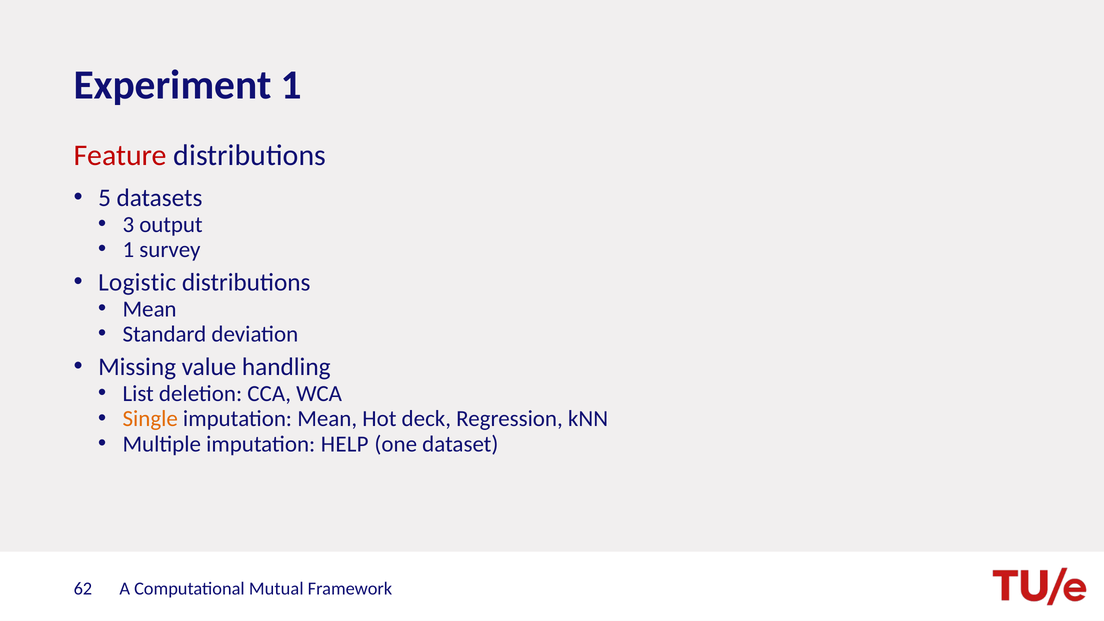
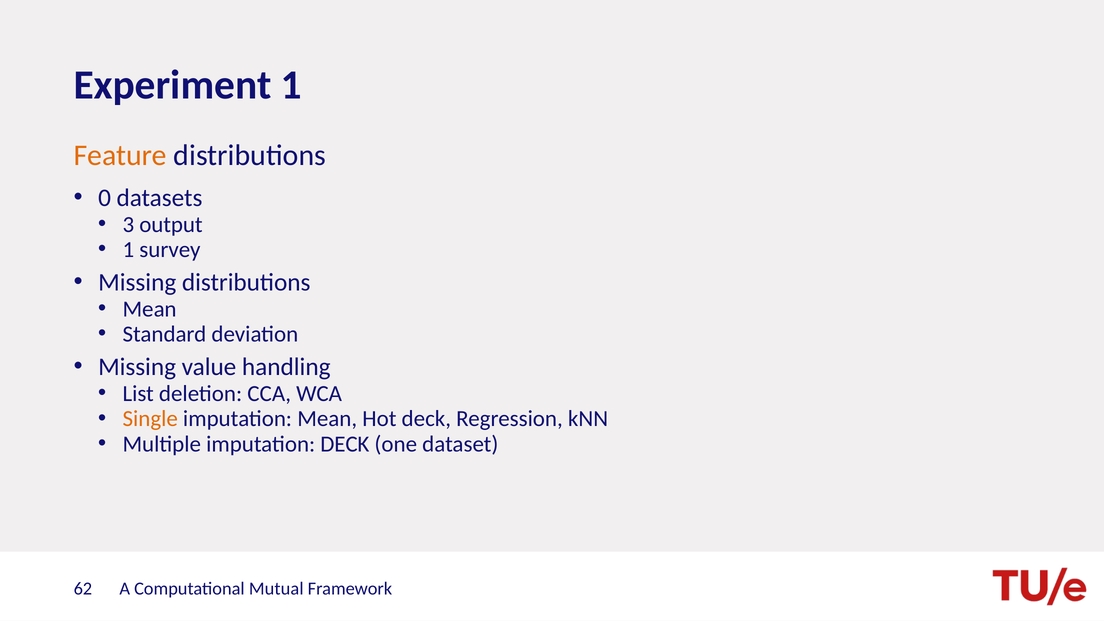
Feature colour: red -> orange (120, 155)
5: 5 -> 0 (105, 198)
Logistic: Logistic -> Missing (137, 282)
imputation HELP: HELP -> DECK (345, 444)
